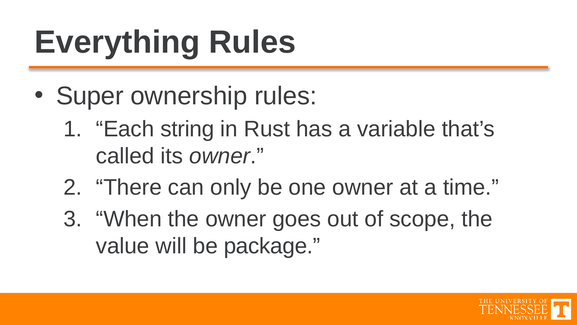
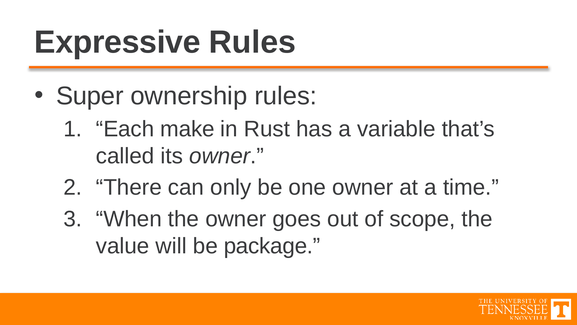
Everything: Everything -> Expressive (117, 42)
string: string -> make (187, 129)
